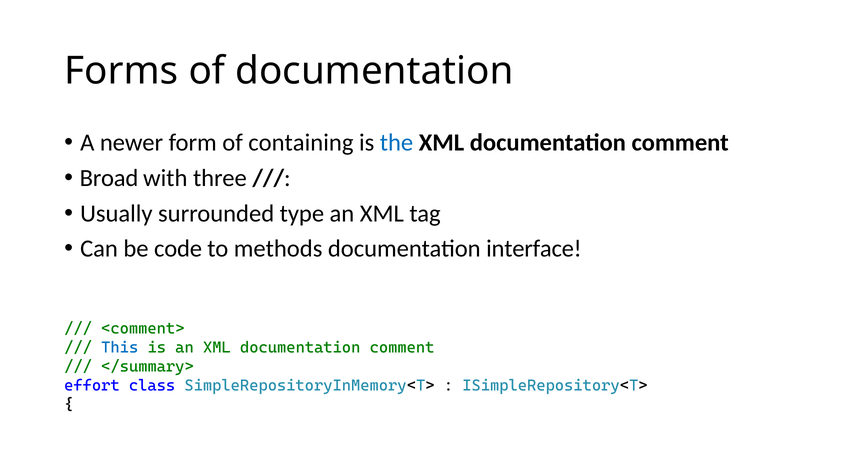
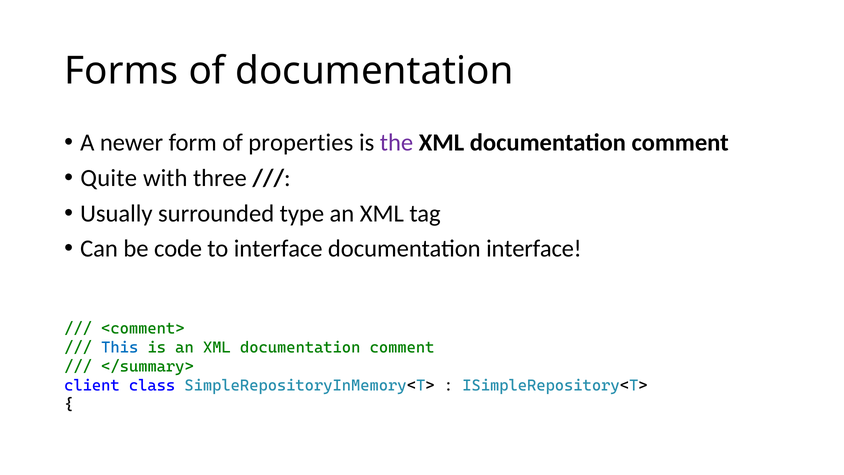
containing: containing -> properties (301, 143)
the colour: blue -> purple (397, 143)
Broad: Broad -> Quite (109, 178)
to methods: methods -> interface (278, 249)
effort: effort -> client (92, 385)
